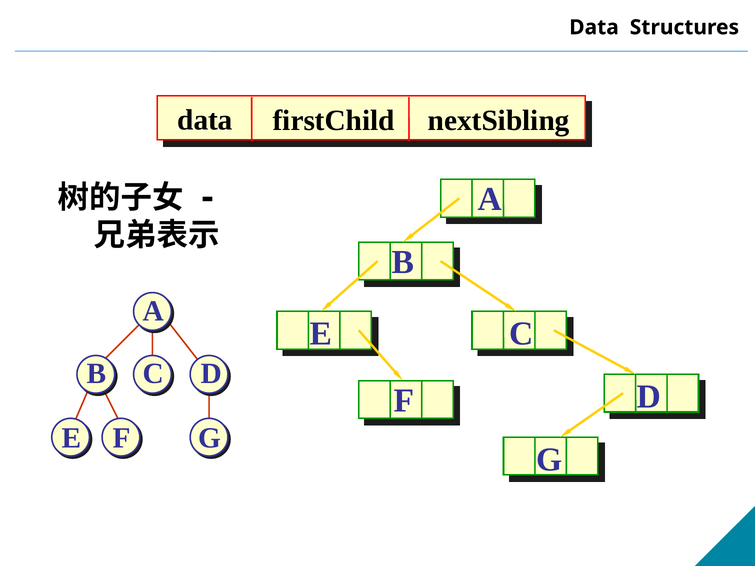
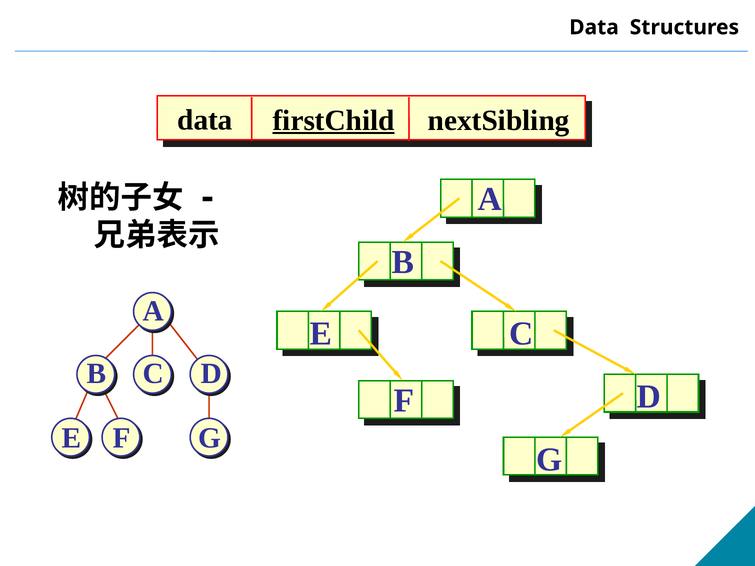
firstChild underline: none -> present (334, 121)
